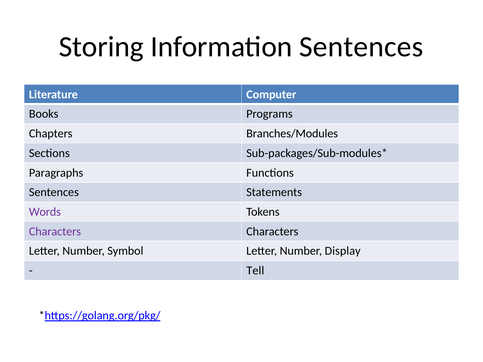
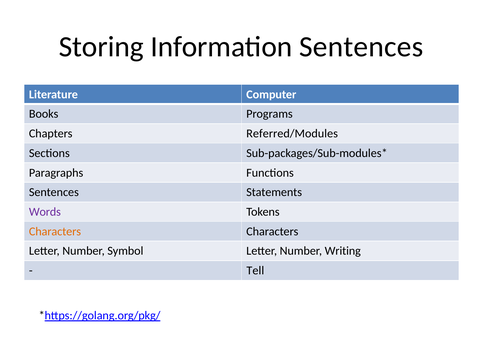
Branches/Modules: Branches/Modules -> Referred/Modules (292, 134)
Characters colour: purple -> orange (55, 232)
Display: Display -> Writing (343, 251)
